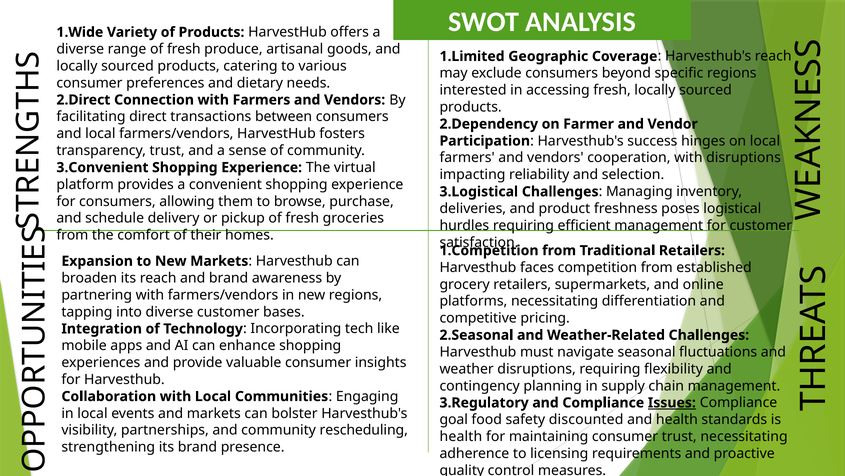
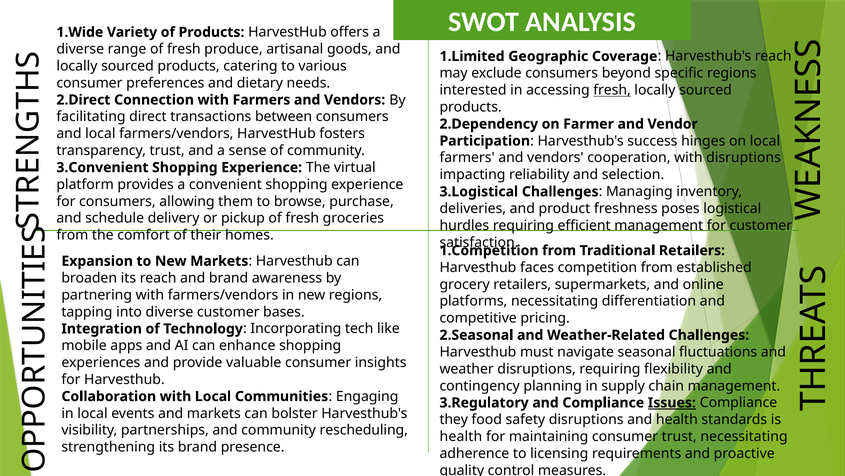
fresh underline: none -> present (612, 90)
goal: goal -> they (454, 419)
safety discounted: discounted -> disruptions (586, 419)
